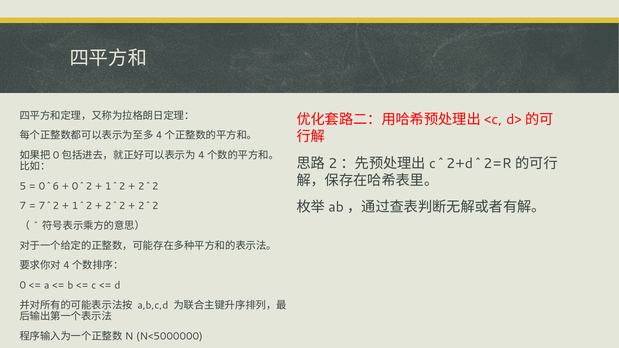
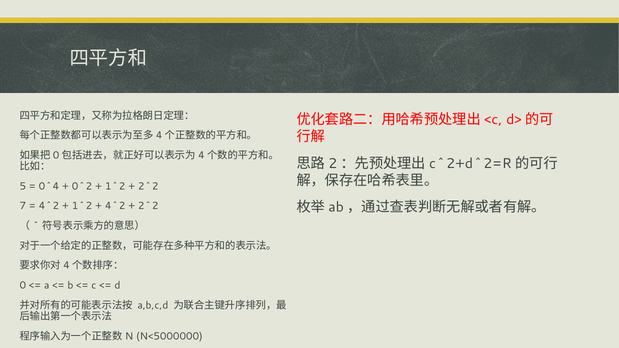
0^6: 0^6 -> 0^4 (49, 186)
7^2: 7^2 -> 4^2 (49, 206)
2^2: 2^2 -> 4^2 (115, 206)
